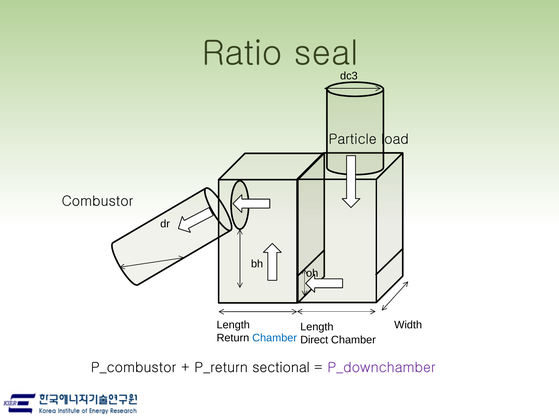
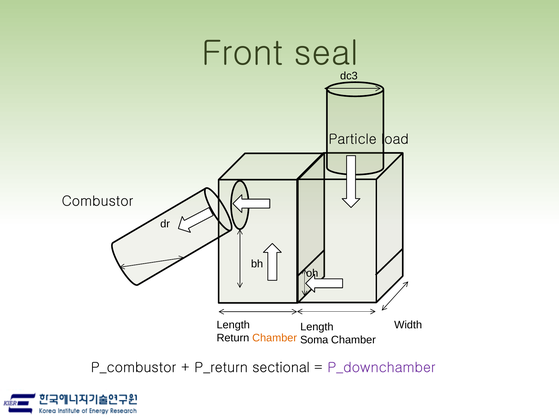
Ratio: Ratio -> Front (242, 53)
Chamber colour: blue -> orange (275, 338)
Direct: Direct -> Soma (314, 340)
